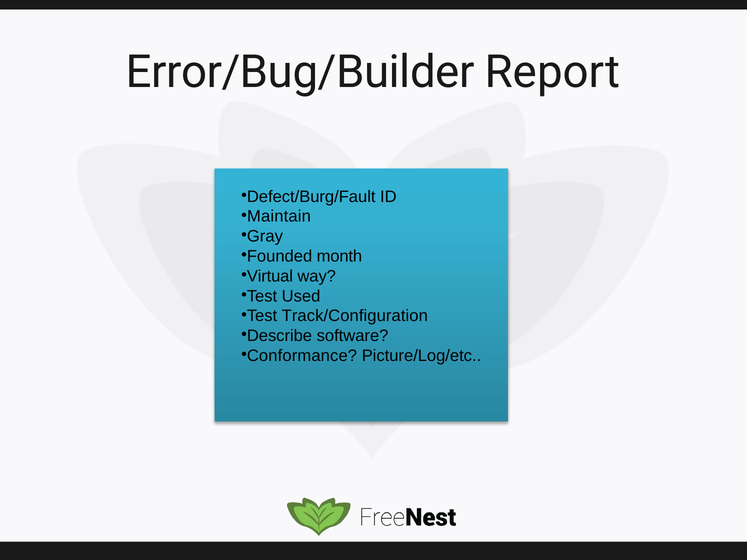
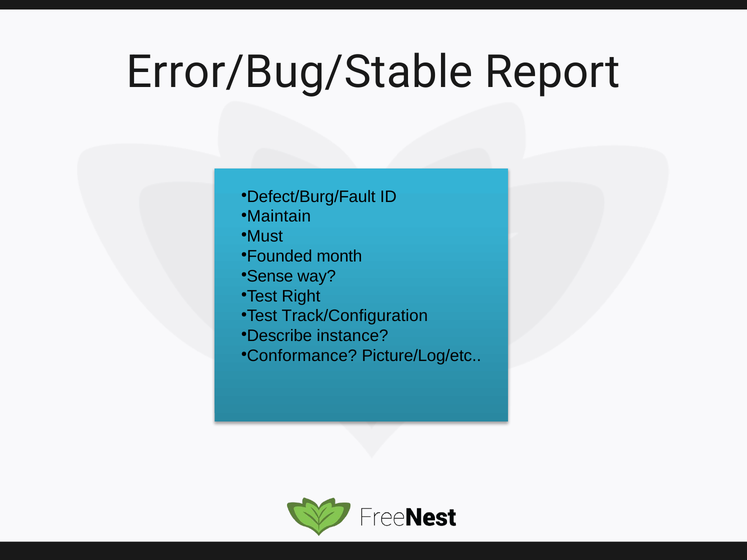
Error/Bug/Builder: Error/Bug/Builder -> Error/Bug/Stable (300, 72)
Gray: Gray -> Must (265, 236)
Virtual: Virtual -> Sense (270, 276)
Used: Used -> Right (301, 296)
software: software -> instance (352, 336)
